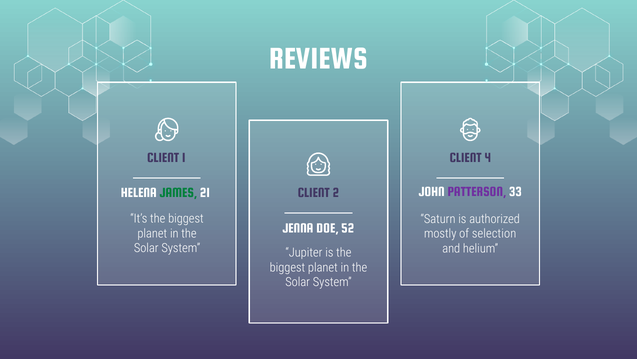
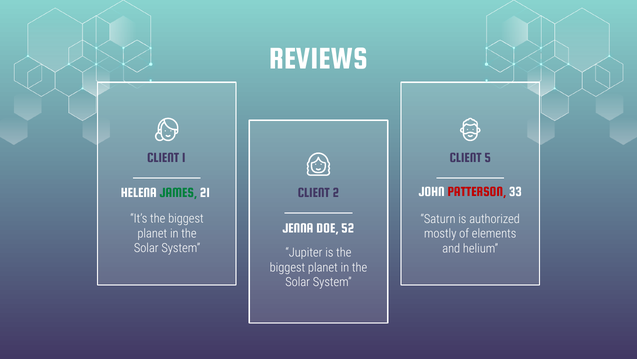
4: 4 -> 5 (488, 157)
PATTERSON colour: purple -> red (477, 191)
selection: selection -> elements (494, 233)
